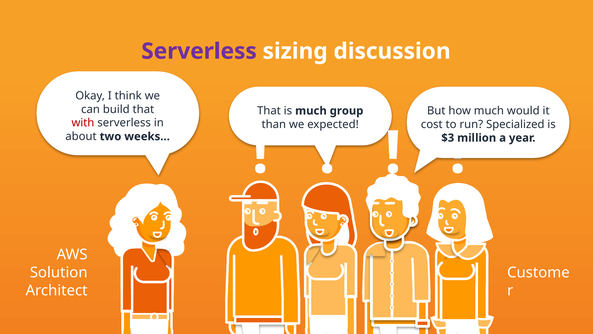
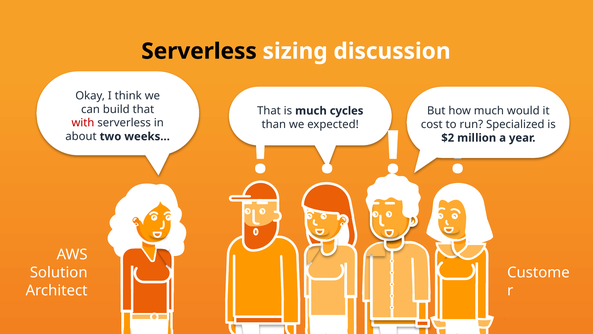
Serverless colour: purple -> black (199, 51)
group: group -> cycles (347, 111)
$3: $3 -> $2 (448, 138)
